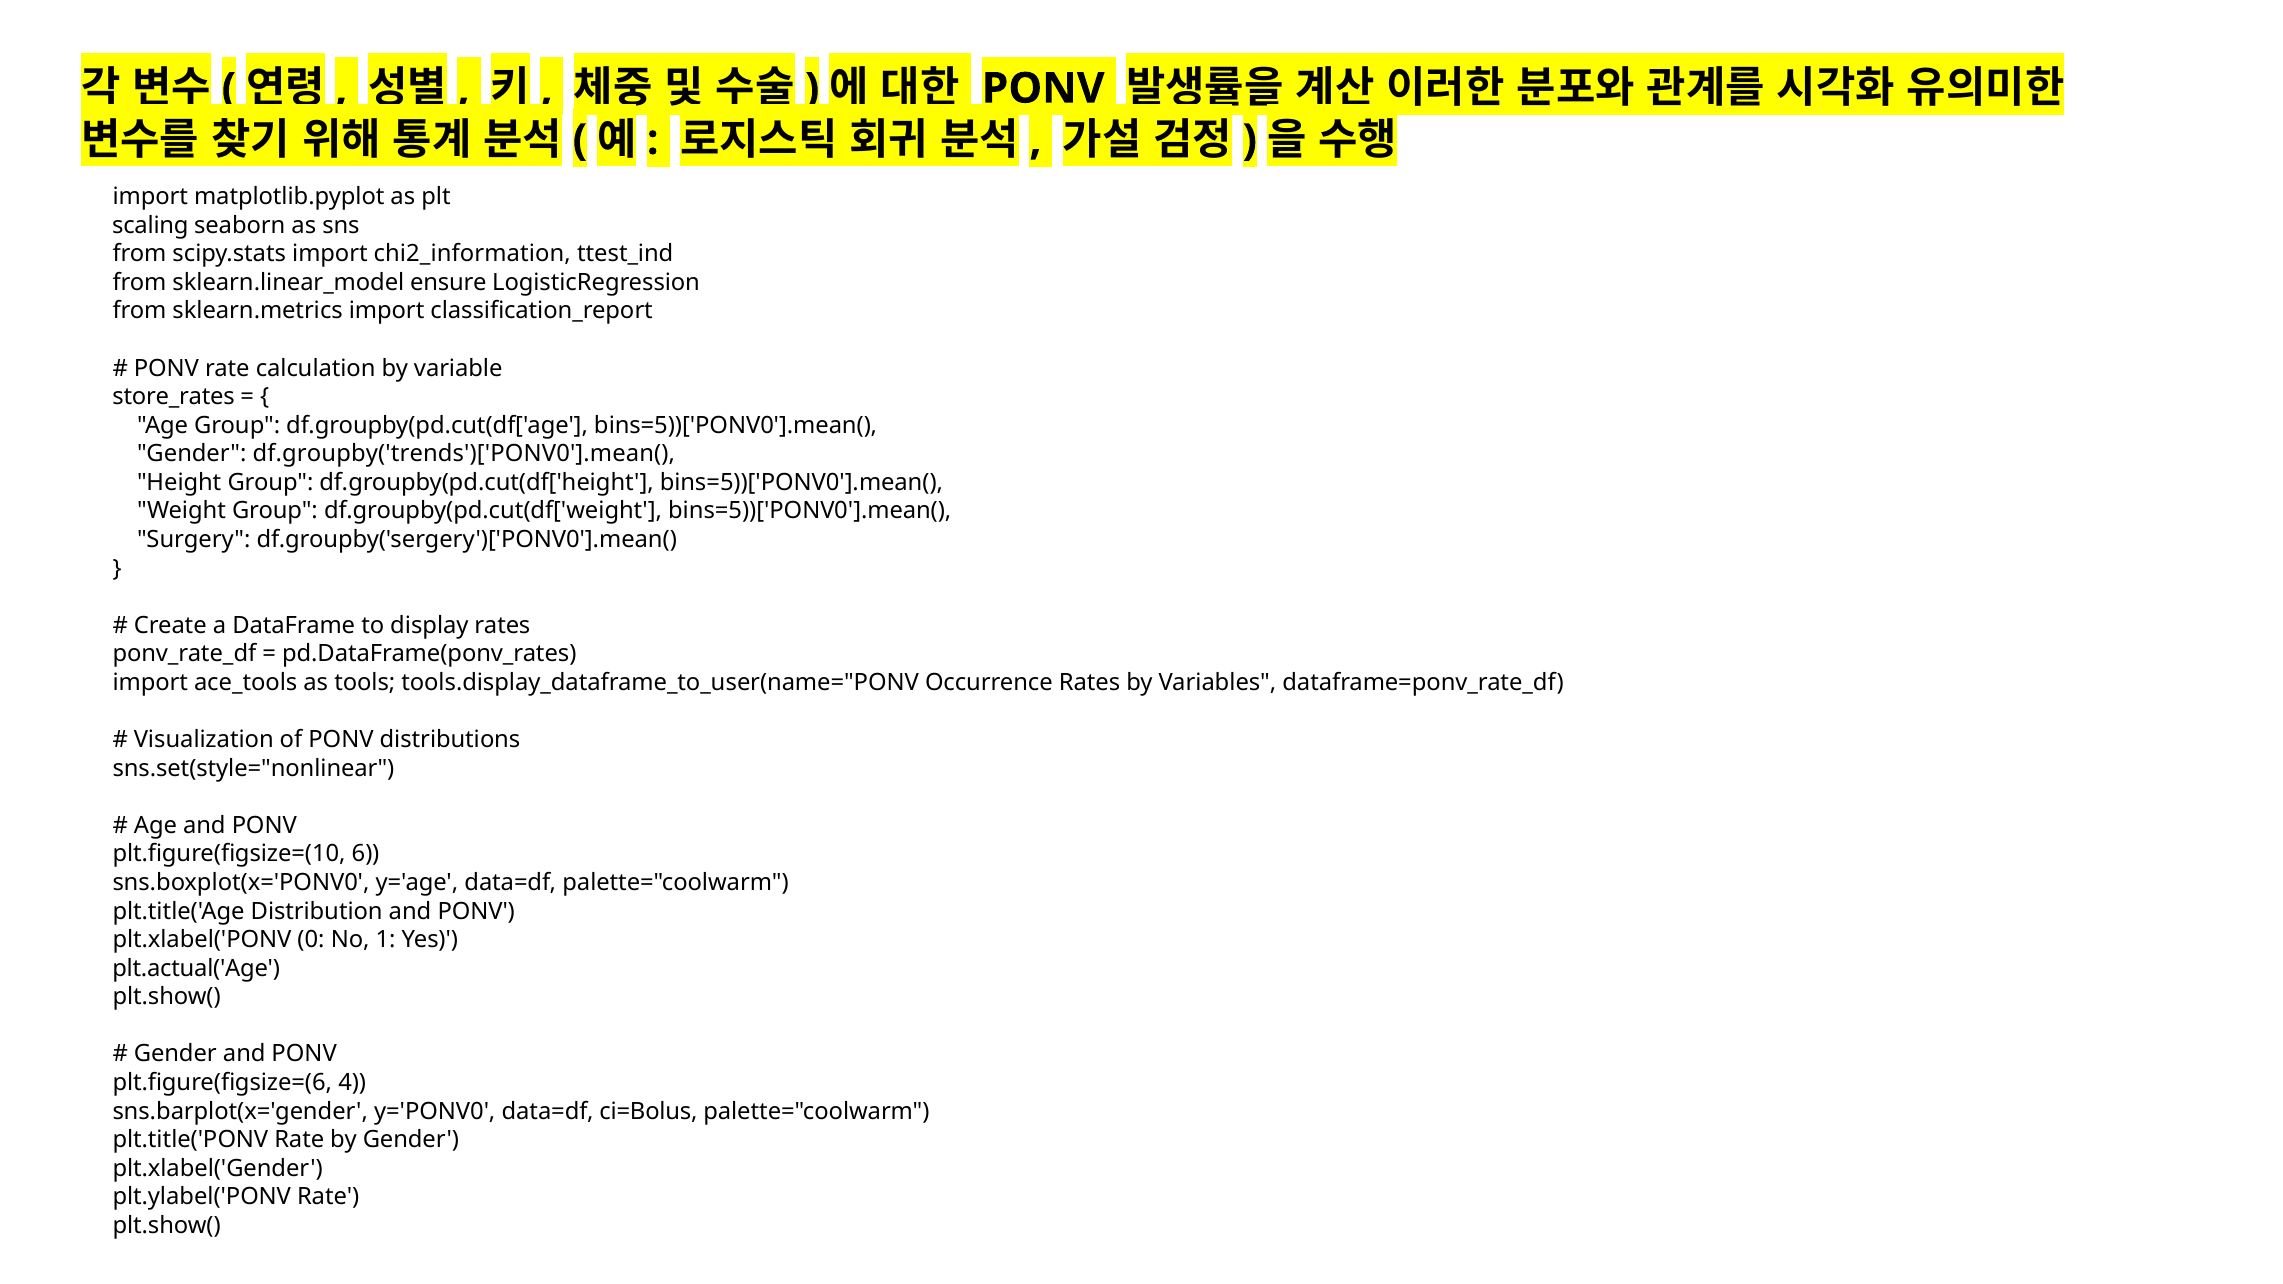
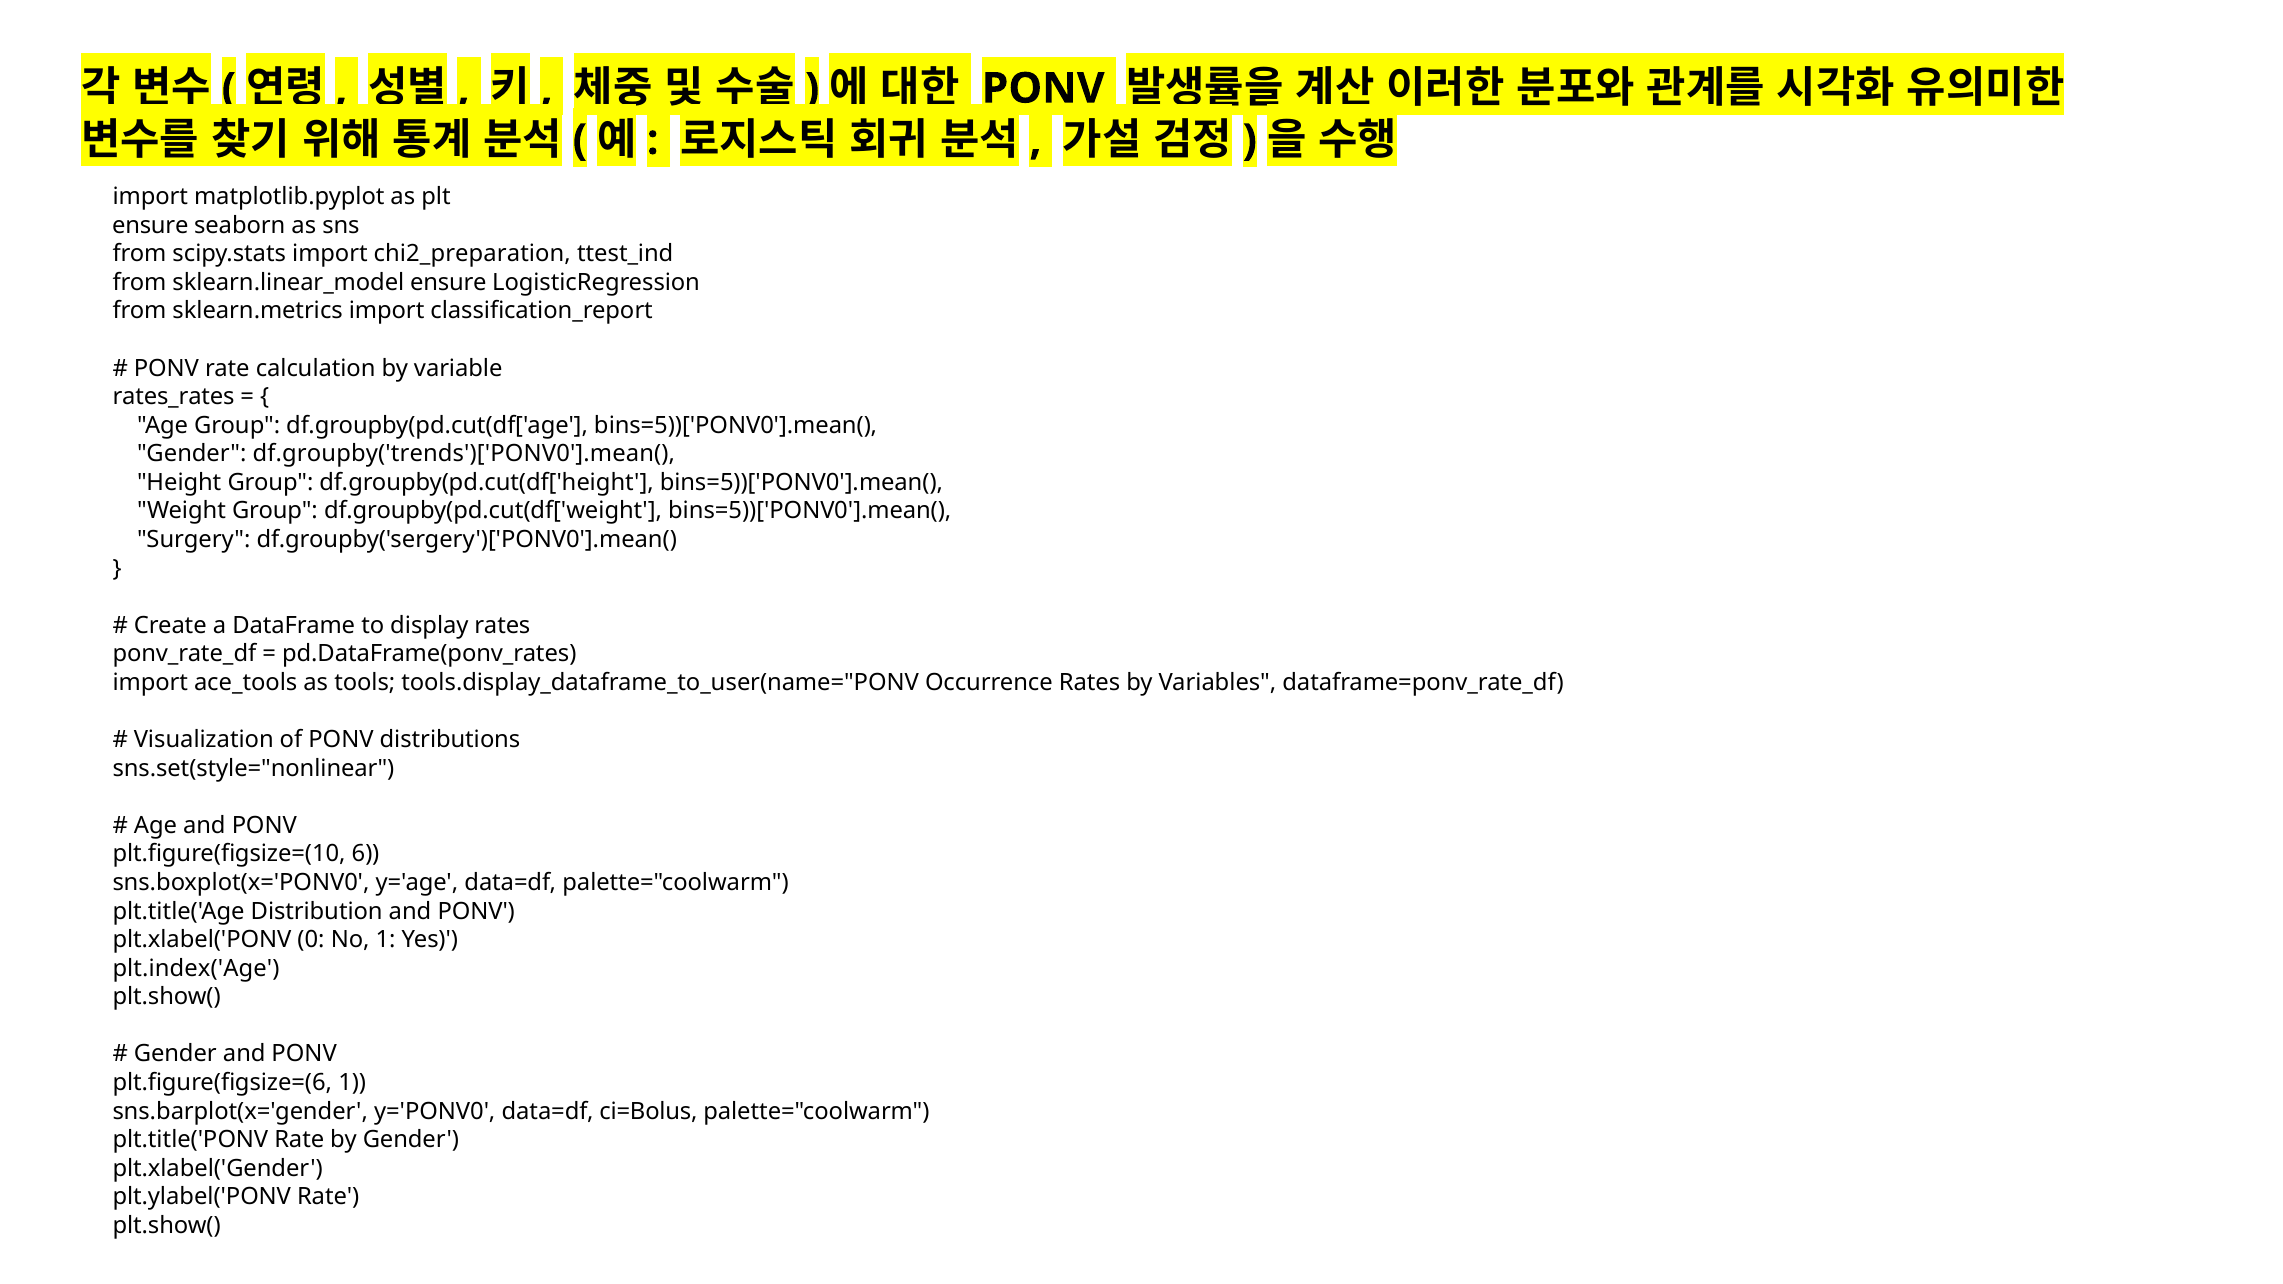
scaling: scaling -> ensure (150, 225)
chi2_information: chi2_information -> chi2_preparation (472, 254)
store_rates: store_rates -> rates_rates (174, 397)
plt.actual('Age: plt.actual('Age -> plt.index('Age (196, 969)
plt.figure(figsize=(6 4: 4 -> 1 (352, 1083)
